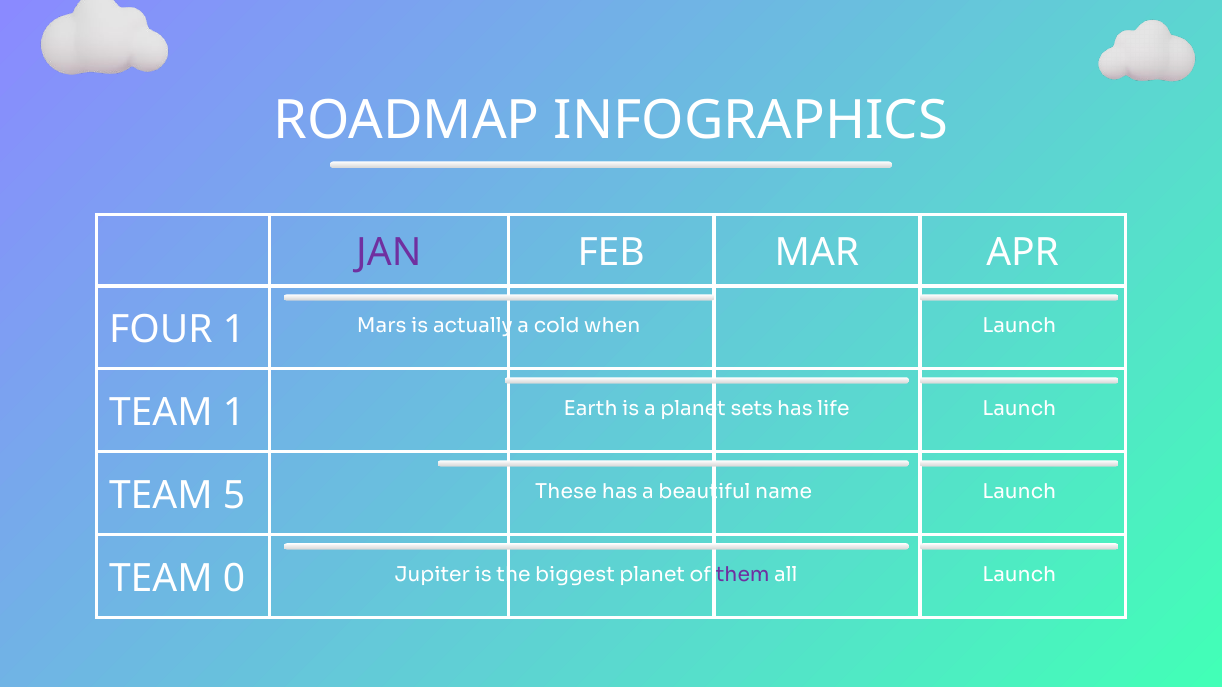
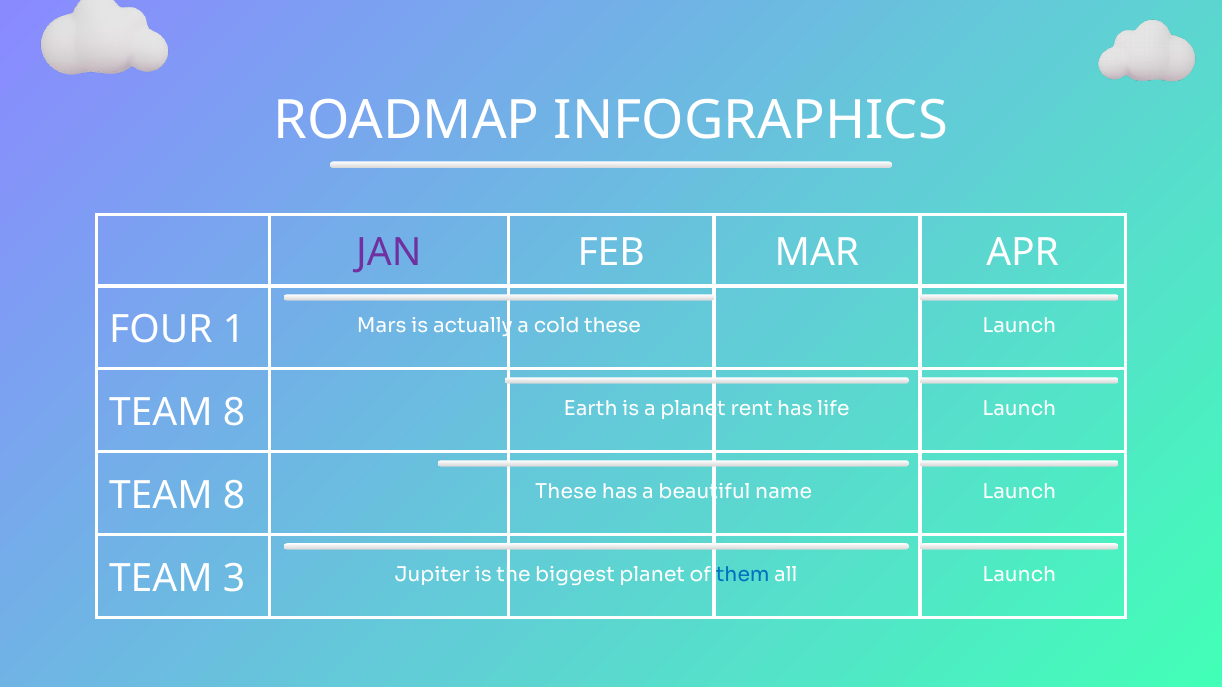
cold when: when -> these (613, 326)
1: 1 -> 8 (234, 413)
sets: sets -> rent (752, 409)
5: 5 -> 8 (234, 496)
0: 0 -> 3 (234, 579)
them colour: purple -> blue (743, 576)
